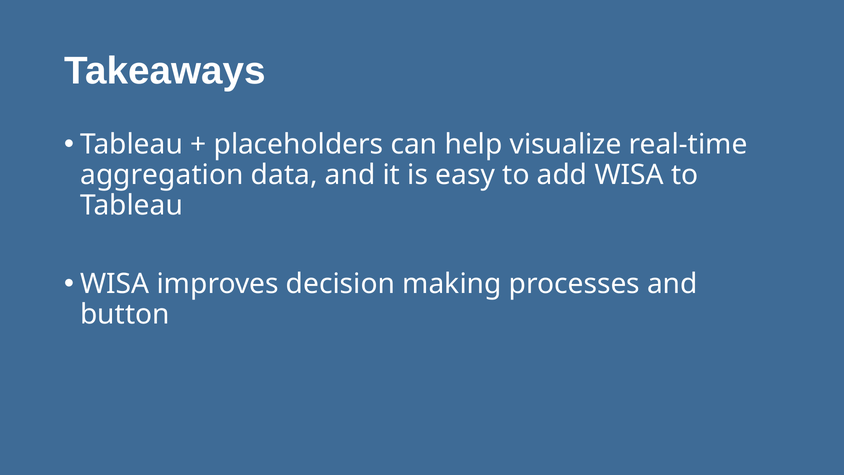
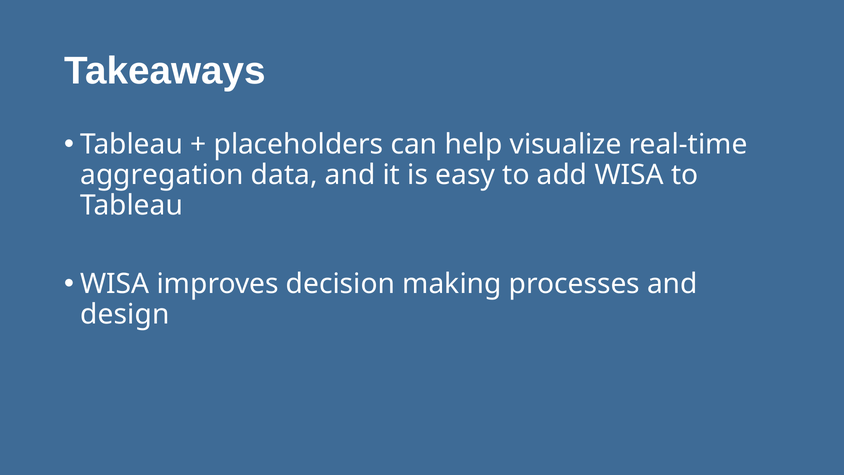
button: button -> design (125, 314)
